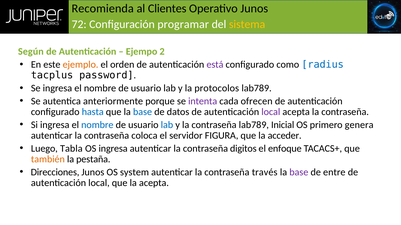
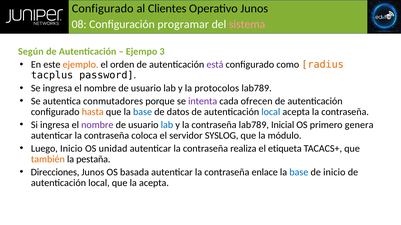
Recomienda: Recomienda -> Configurado (103, 9)
72: 72 -> 08 (79, 24)
sistema colour: yellow -> pink (247, 24)
2: 2 -> 3 (162, 52)
radius colour: blue -> orange (323, 65)
anteriormente: anteriormente -> conmutadores (113, 101)
hasta colour: blue -> orange (93, 112)
local colour: purple -> blue (271, 112)
nombre colour: blue -> purple (97, 125)
FIGURA: FIGURA -> SYSLOG (222, 136)
acceder: acceder -> módulo (285, 136)
Luego Tabla: Tabla -> Inicio (71, 149)
OS ingresa: ingresa -> unidad (113, 149)
digitos: digitos -> realiza (243, 149)
enfoque: enfoque -> etiqueta (285, 149)
system: system -> basada (135, 173)
través: través -> enlace (265, 173)
base colour: purple -> blue (299, 173)
de entre: entre -> inicio (334, 173)
